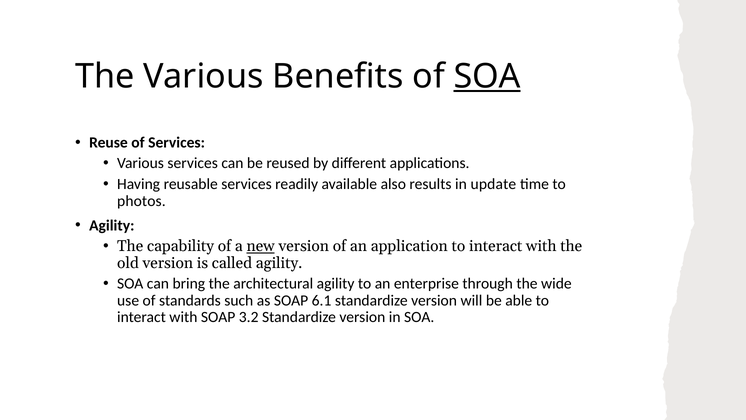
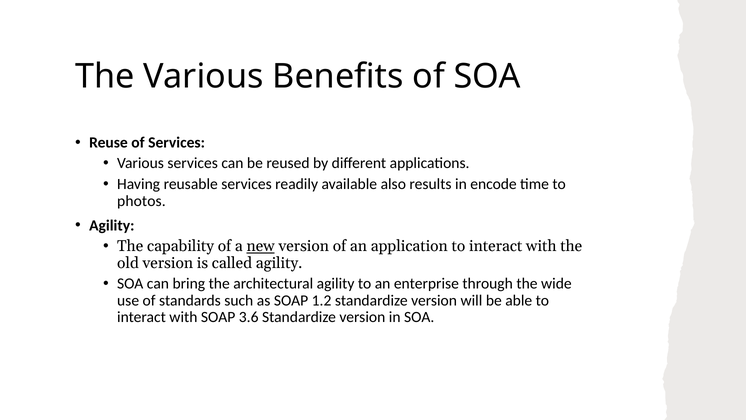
SOA underline: present -> none (487, 76)
update: update -> encode (493, 184)
6.1: 6.1 -> 1.2 (322, 300)
3.2: 3.2 -> 3.6 (249, 317)
